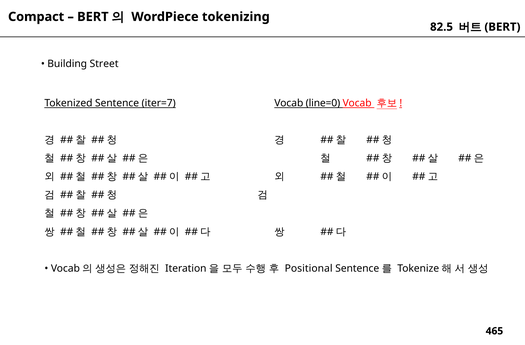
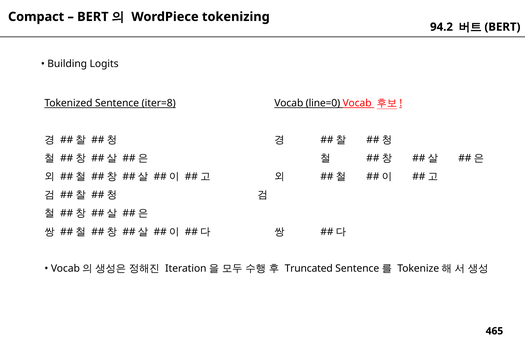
82.5: 82.5 -> 94.2 (442, 27)
Street: Street -> Logits (104, 64)
iter=7: iter=7 -> iter=8 (159, 103)
Positional: Positional -> Truncated (309, 268)
